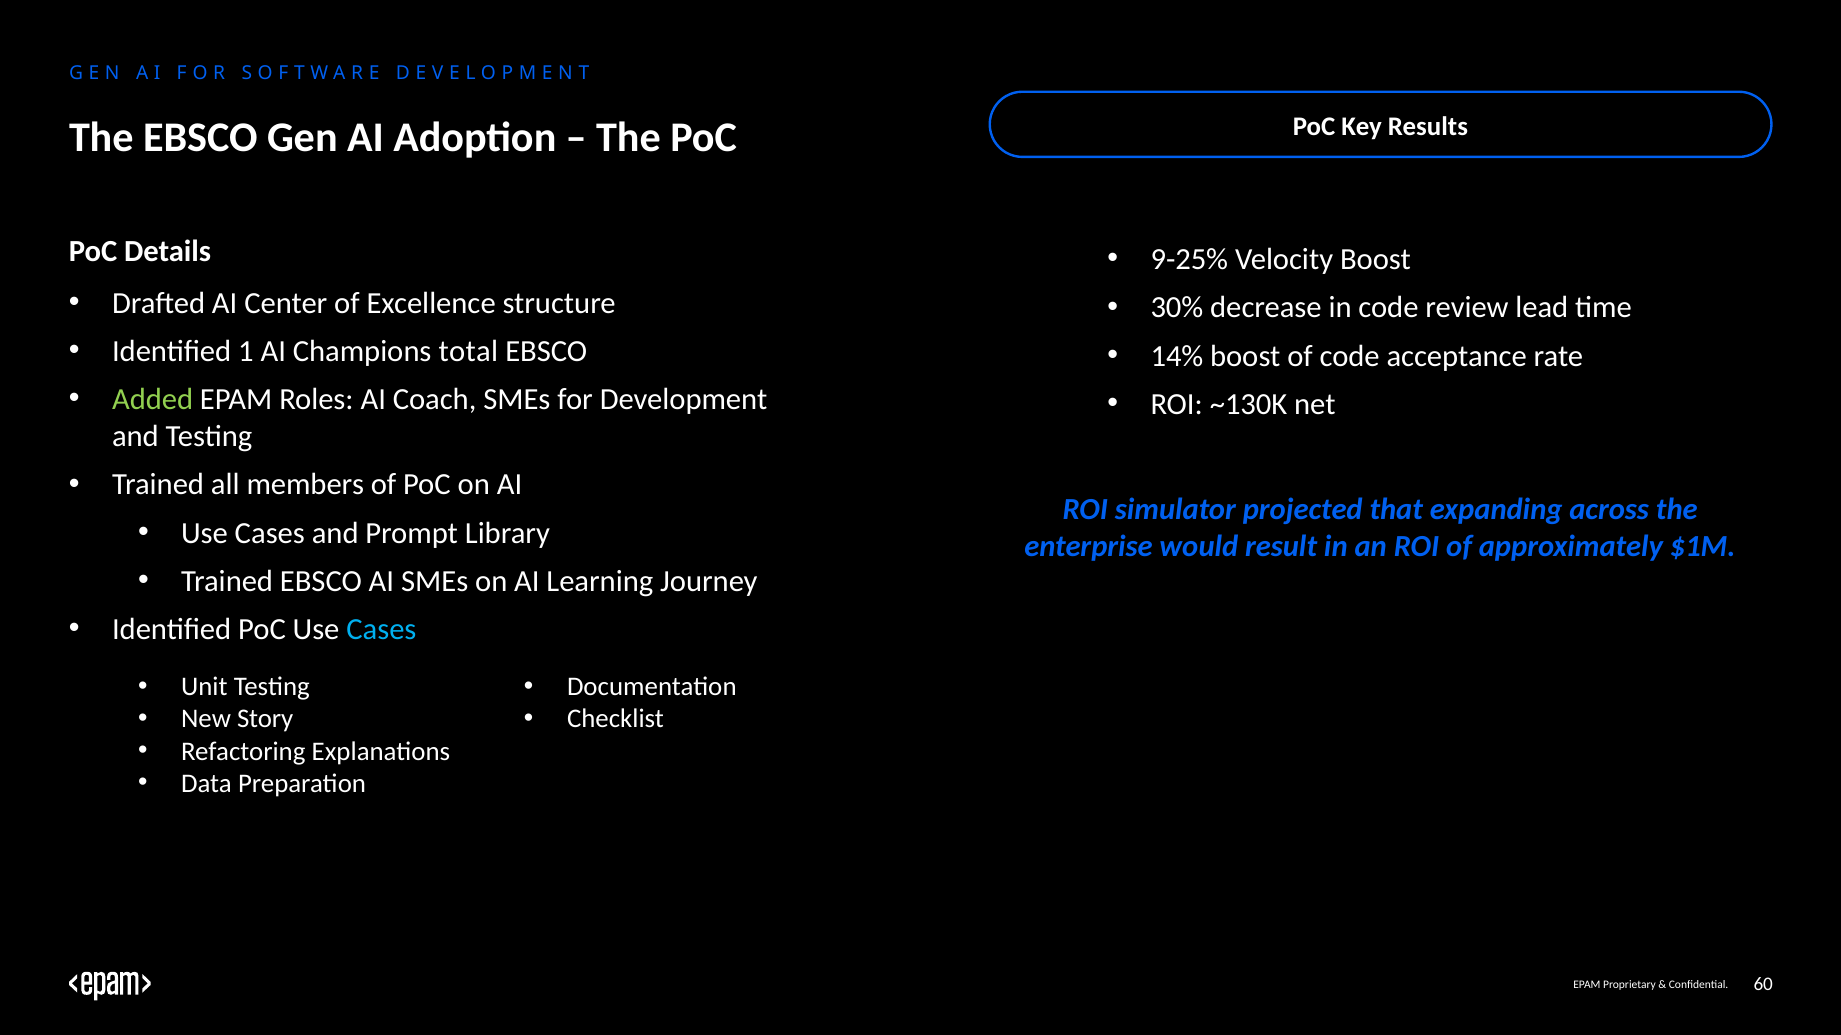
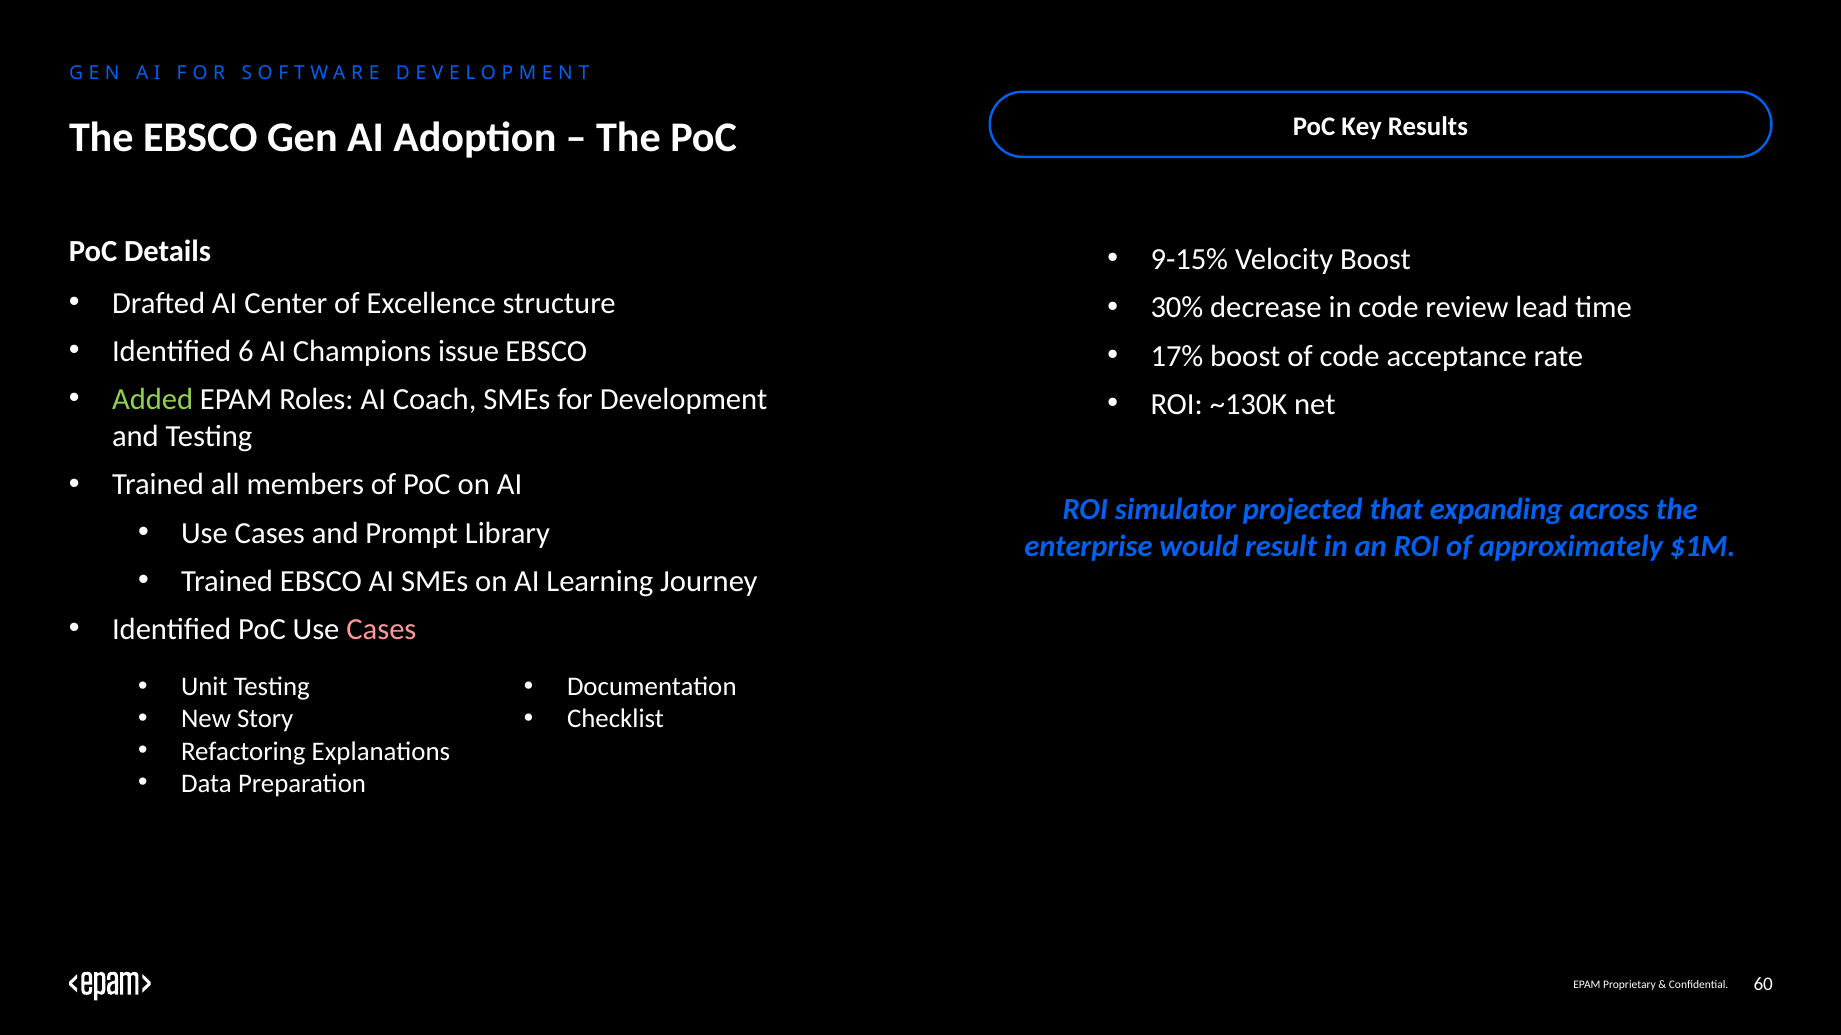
9-25%: 9-25% -> 9-15% (1189, 260)
1: 1 -> 6 (246, 352)
total: total -> issue (469, 352)
14%: 14% -> 17% (1177, 356)
Cases colour: light blue -> pink (381, 630)
